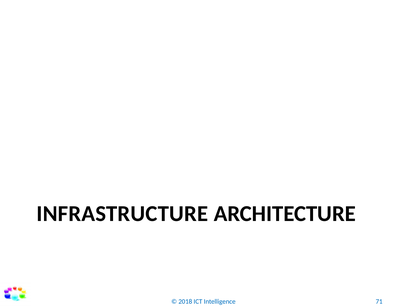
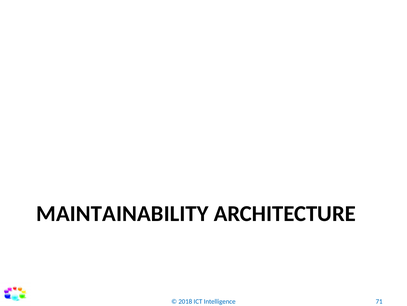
INFRASTRUCTURE: INFRASTRUCTURE -> MAINTAINABILITY (122, 213)
